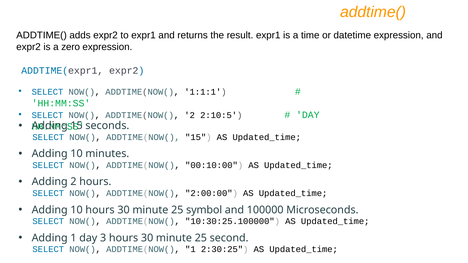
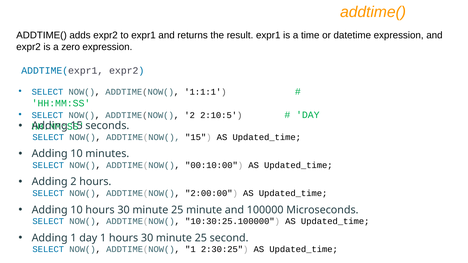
25 symbol: symbol -> minute (204, 210)
day 3: 3 -> 1 (103, 238)
